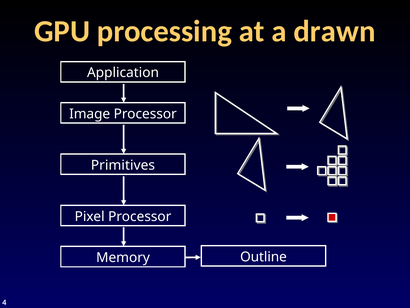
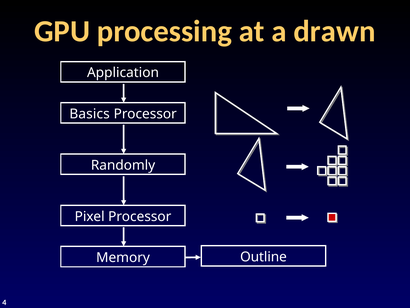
Image: Image -> Basics (90, 114)
Primitives: Primitives -> Randomly (123, 165)
